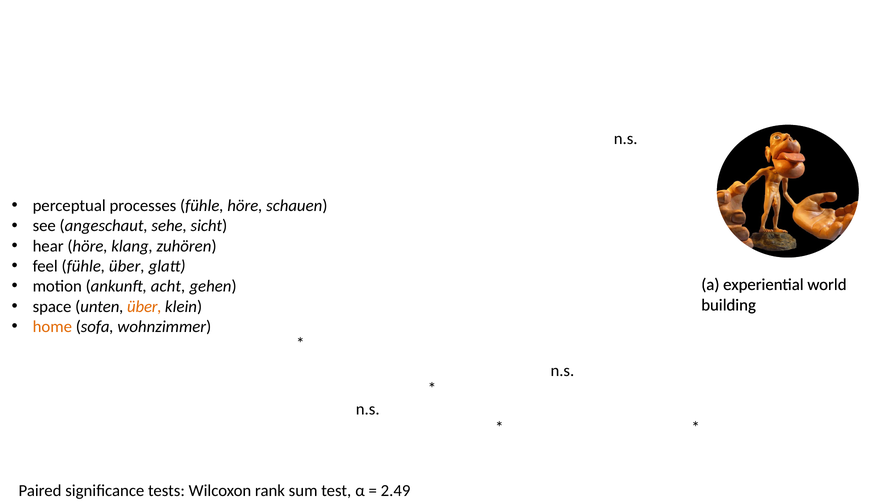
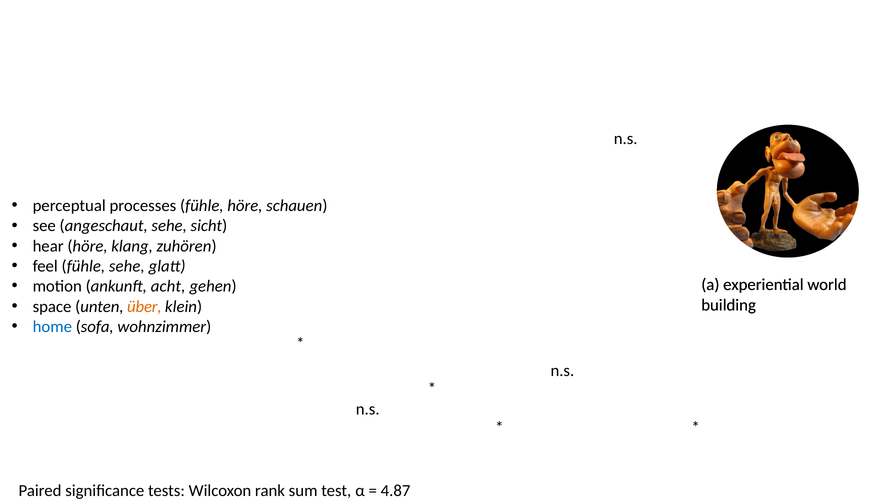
fühle über: über -> sehe (127, 266)
home colour: orange -> blue (52, 326)
2.49: 2.49 -> 4.87 (396, 490)
